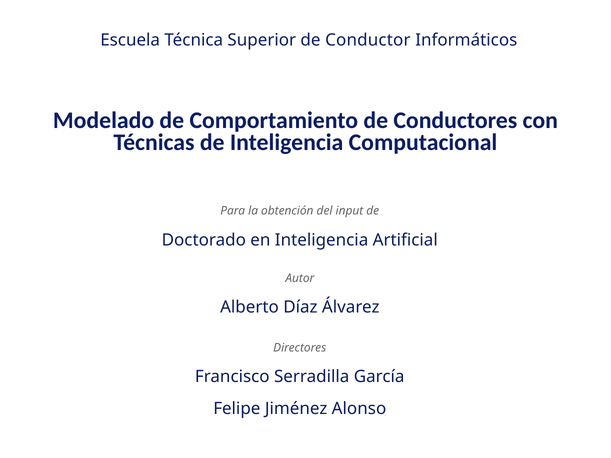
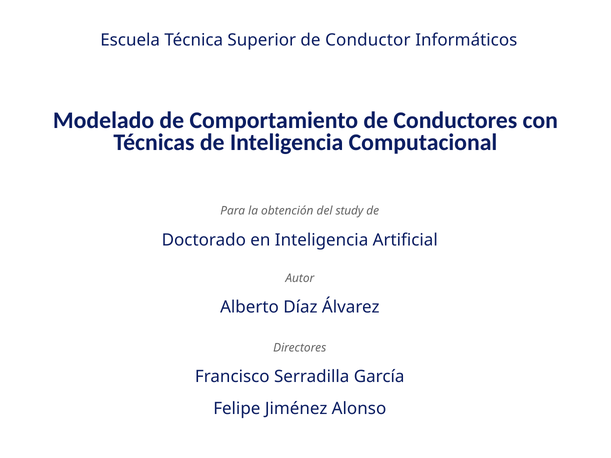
input: input -> study (349, 211)
